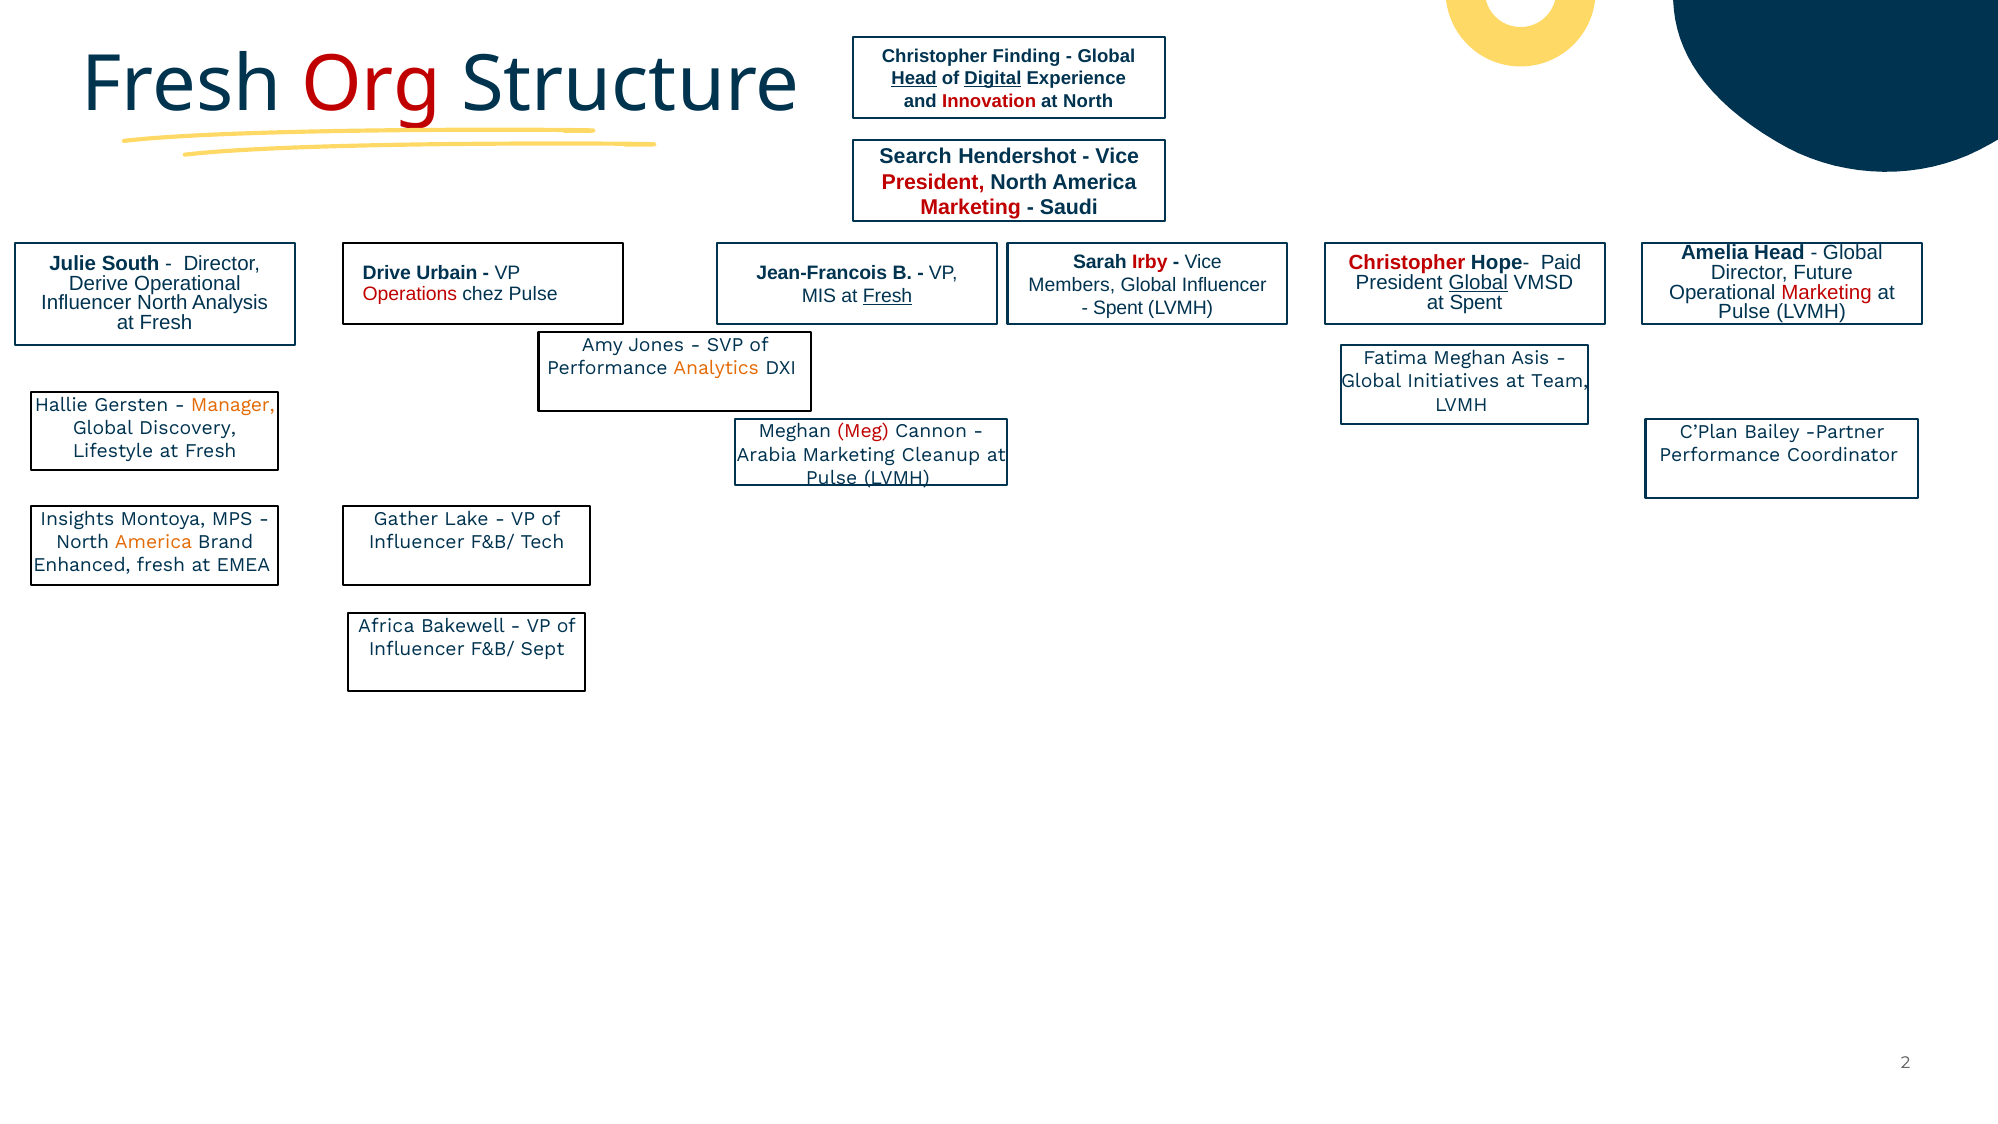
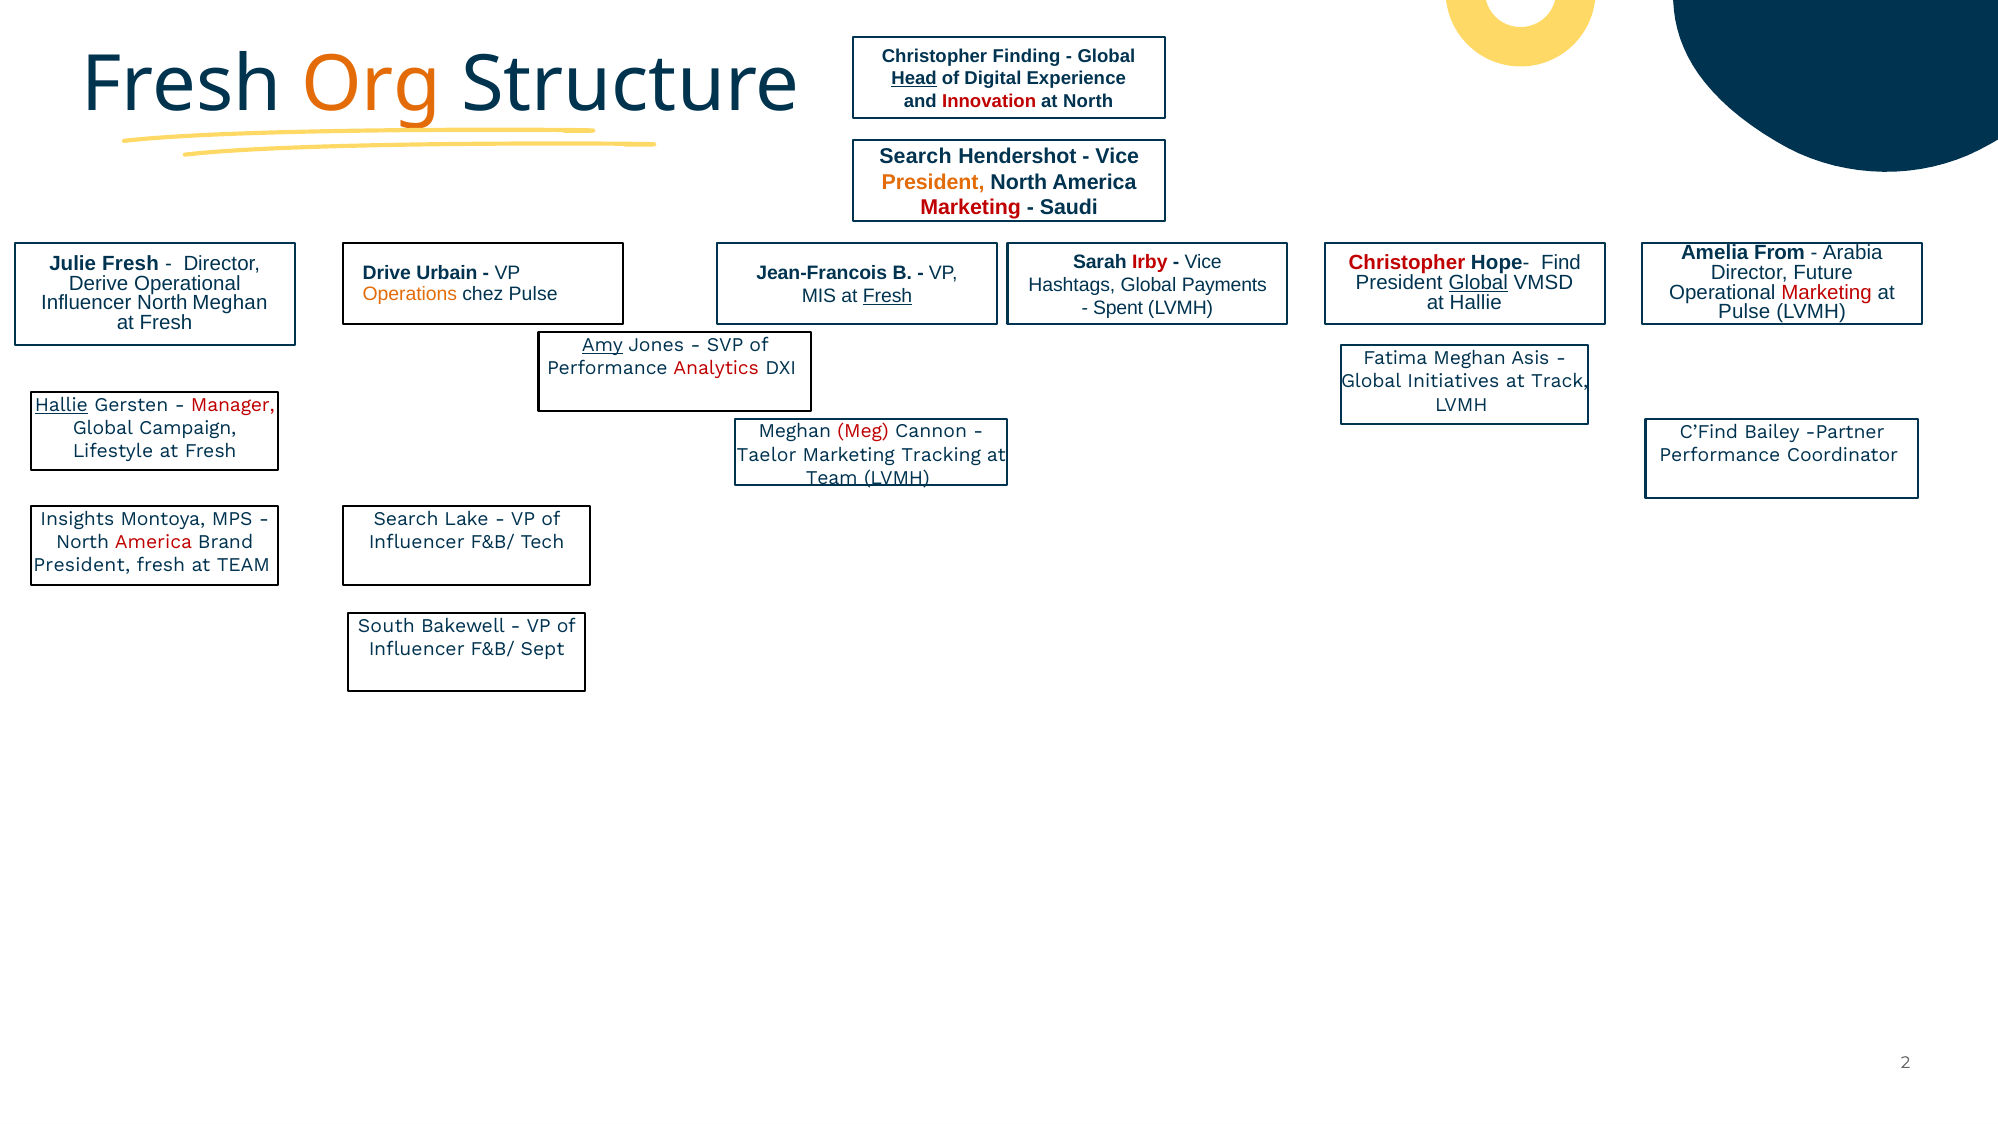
Org colour: red -> orange (371, 85)
Digital underline: present -> none (993, 79)
President colour: red -> orange (933, 182)
Amelia Head: Head -> From (1780, 253)
Global: Global -> Arabia (1853, 253)
Paid: Paid -> Find (1561, 263)
Julie South: South -> Fresh (130, 264)
Members: Members -> Hashtags (1072, 285)
Global Influencer: Influencer -> Payments (1224, 285)
Operations colour: red -> orange (410, 294)
at Spent: Spent -> Hallie (1476, 302)
North Analysis: Analysis -> Meghan (230, 303)
Amy underline: none -> present (602, 345)
Analytics colour: orange -> red (716, 368)
Team: Team -> Track (1560, 381)
Hallie underline: none -> present (61, 405)
Manager colour: orange -> red (233, 405)
Discovery: Discovery -> Campaign (188, 428)
C’Plan: C’Plan -> C’Find (1709, 432)
Arabia: Arabia -> Taelor (767, 455)
Cleanup: Cleanup -> Tracking (941, 455)
Pulse: Pulse -> Team (832, 478)
Gather: Gather -> Search (406, 519)
America colour: orange -> red (153, 542)
Enhanced: Enhanced -> President (82, 565)
fresh at EMEA: EMEA -> TEAM (243, 565)
Africa: Africa -> South (386, 626)
